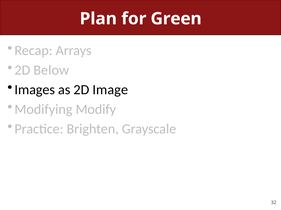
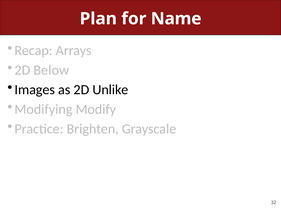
Green: Green -> Name (176, 19)
Image: Image -> Unlike (110, 90)
